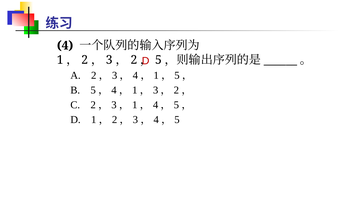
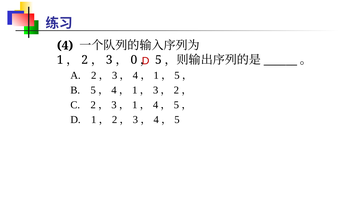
2: 2 -> 0 (134, 60)
